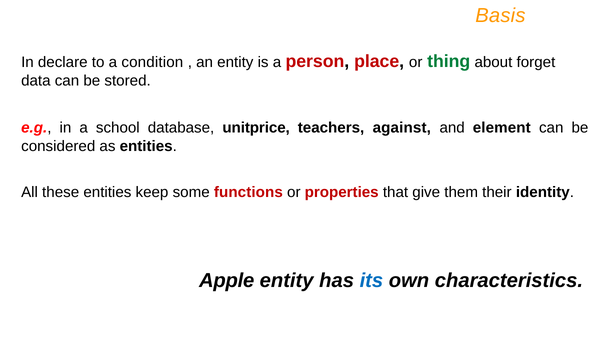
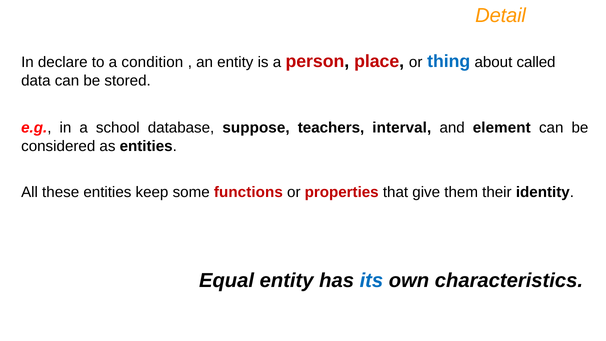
Basis: Basis -> Detail (501, 16)
thing colour: green -> blue (449, 61)
forget: forget -> called (536, 62)
unitprice: unitprice -> suppose (256, 128)
against: against -> interval (402, 128)
Apple: Apple -> Equal (227, 281)
